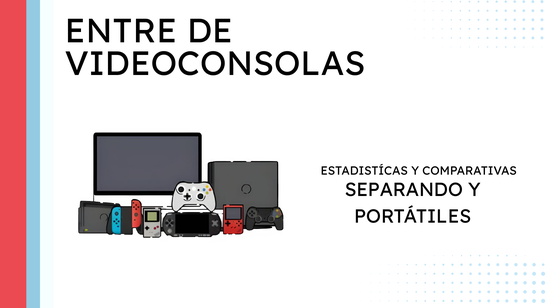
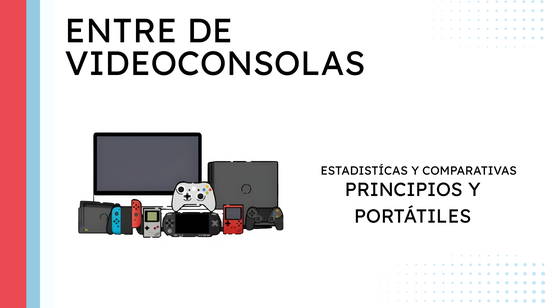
SEPARANDO: SEPARANDO -> PRINCIPIOS (404, 190)
